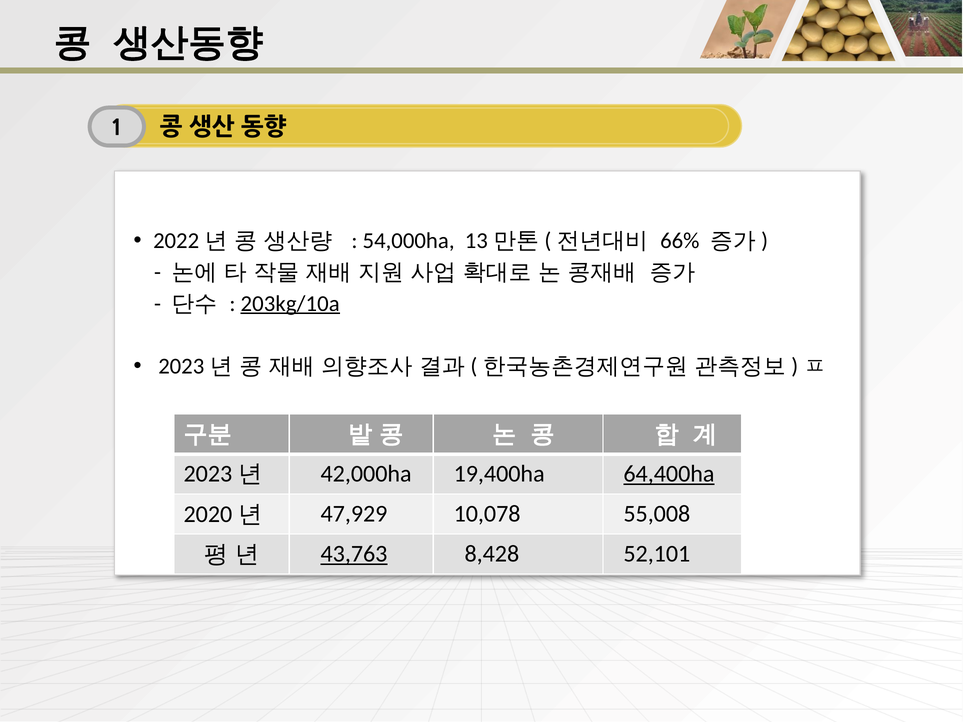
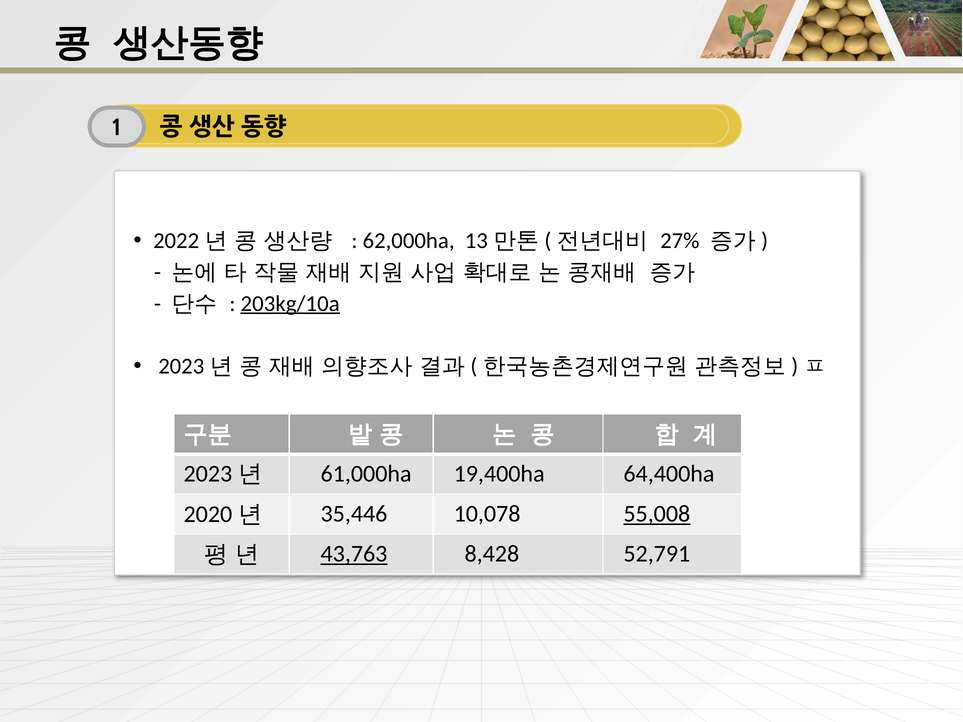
54,000ha: 54,000ha -> 62,000ha (409, 241)
66%: 66% -> 27% (680, 241)
42,000ha: 42,000ha -> 61,000ha (366, 474)
64,400ha underline: present -> none (669, 474)
47,929: 47,929 -> 35,446 (354, 514)
55,008 underline: none -> present (657, 514)
52,101: 52,101 -> 52,791 (657, 554)
